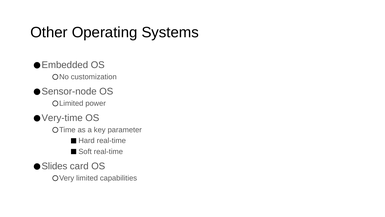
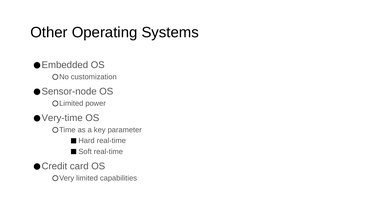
Slides: Slides -> Credit (54, 166)
